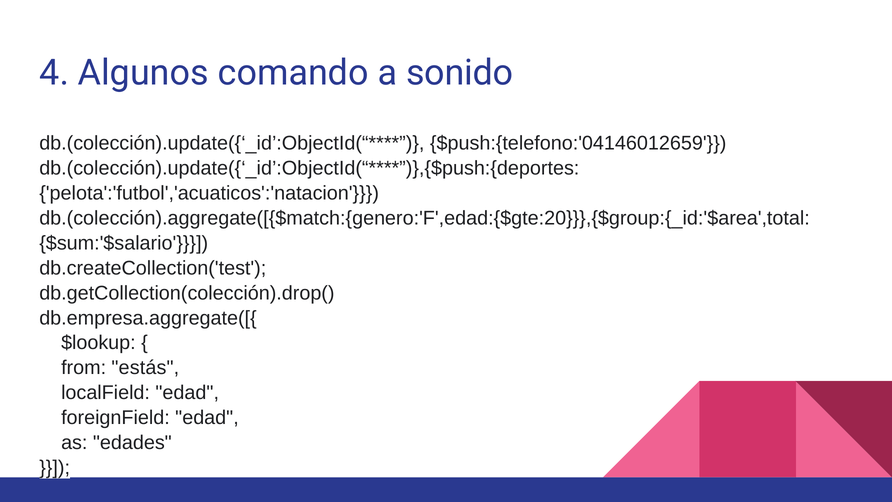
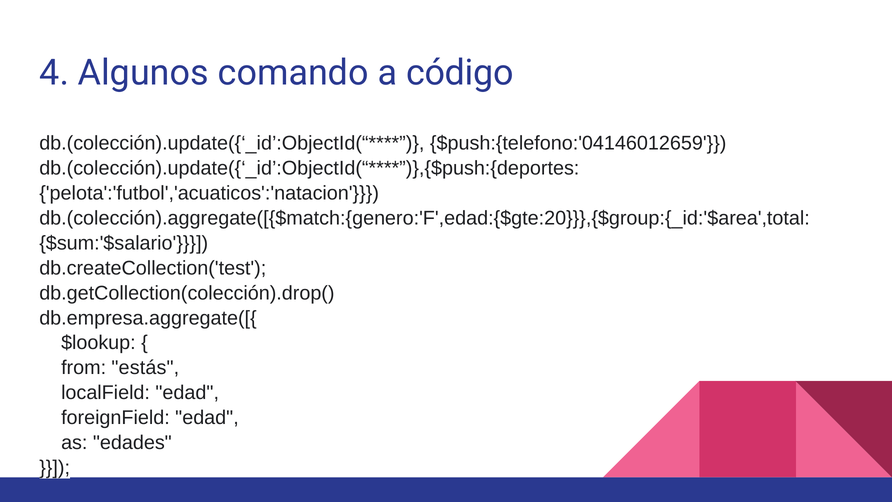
sonido: sonido -> código (460, 73)
